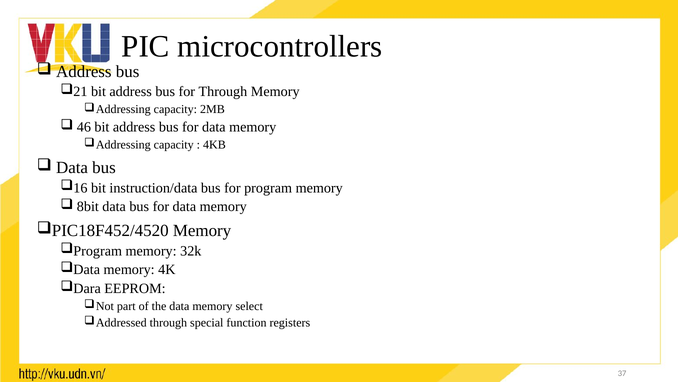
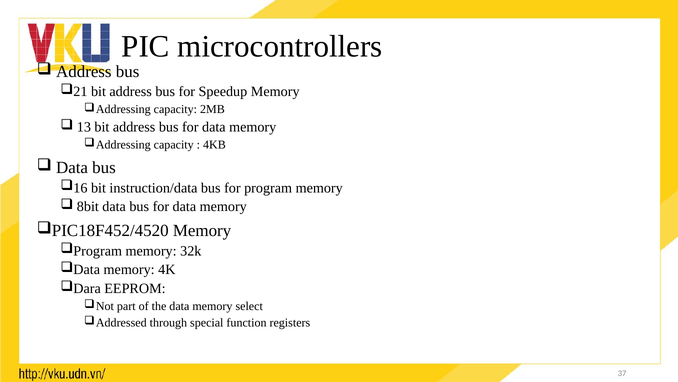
for Through: Through -> Speedup (223, 92)
46: 46 -> 13 (84, 127)
